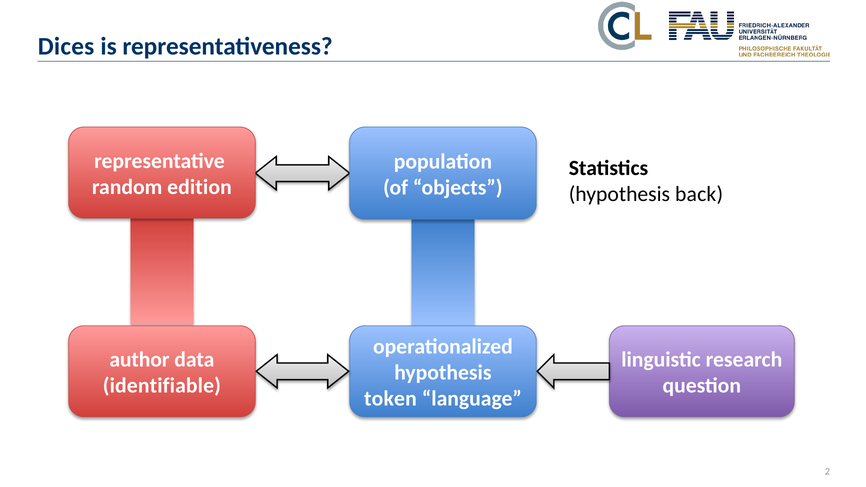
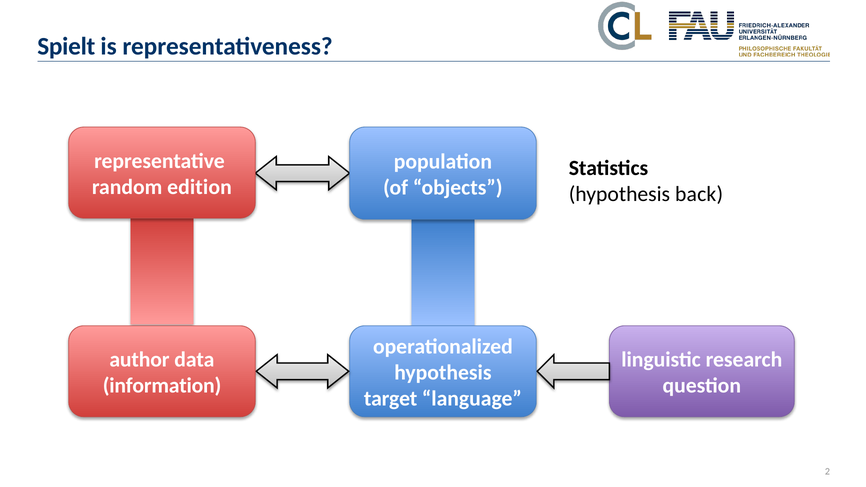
Dices: Dices -> Spielt (66, 47)
identifiable: identifiable -> information (162, 386)
token: token -> target (391, 399)
